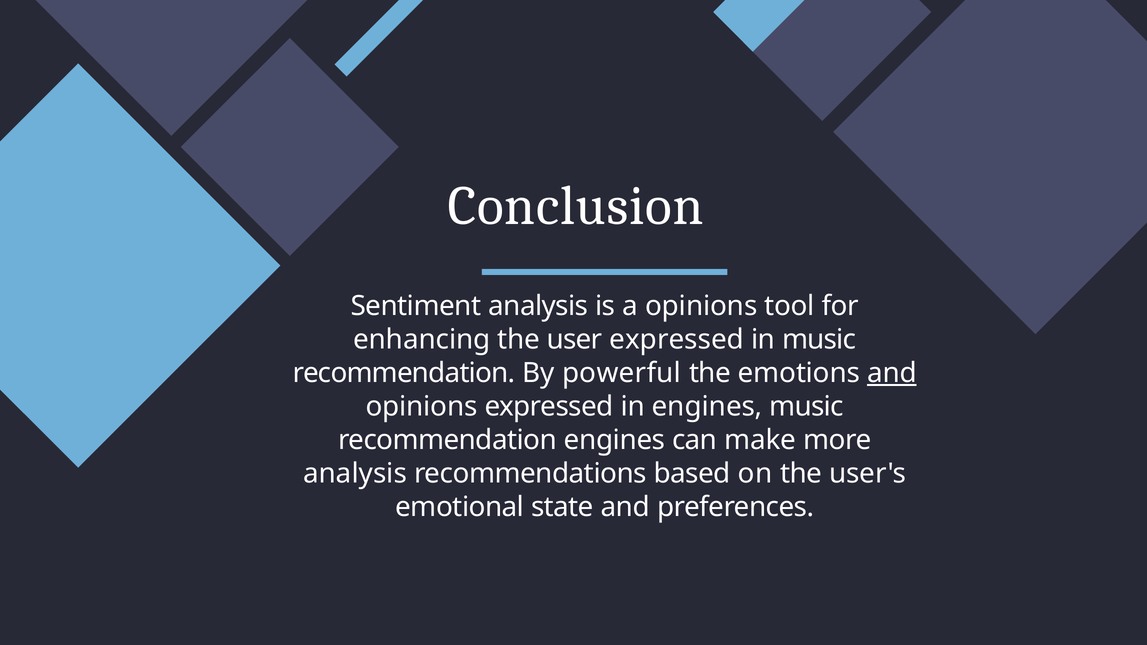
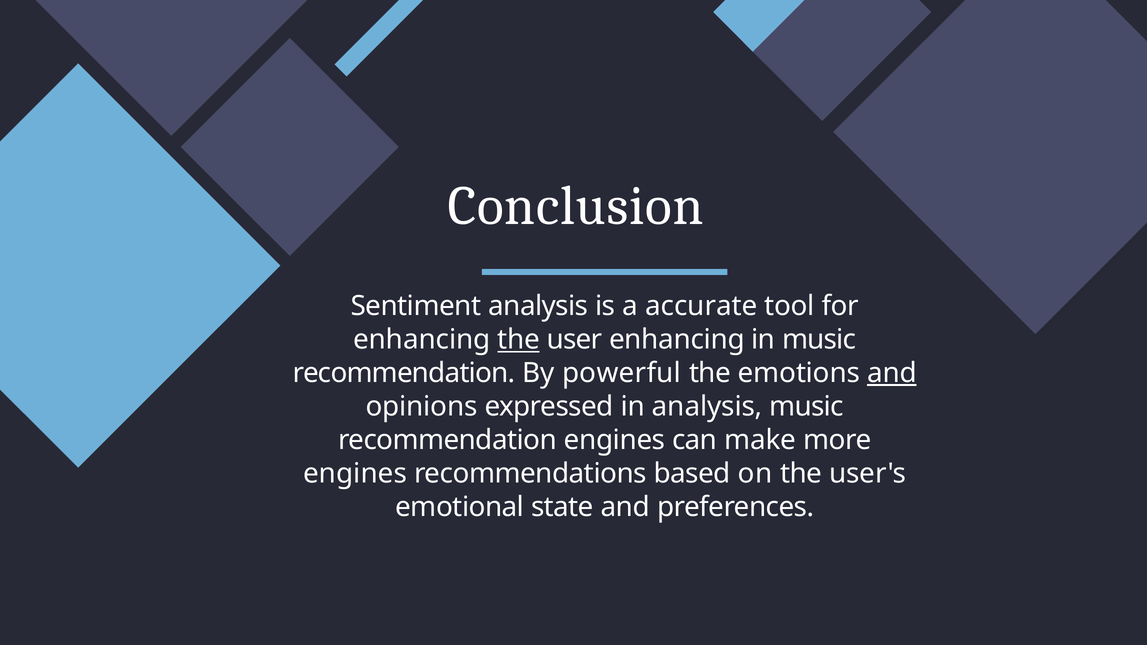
a opinions: opinions -> accurate (701, 306)
the underline: none -> present (519, 340)
user expressed: expressed -> enhancing (677, 340)
in engines: engines -> analysis (707, 407)
analysis: analysis -> engines (355, 474)
